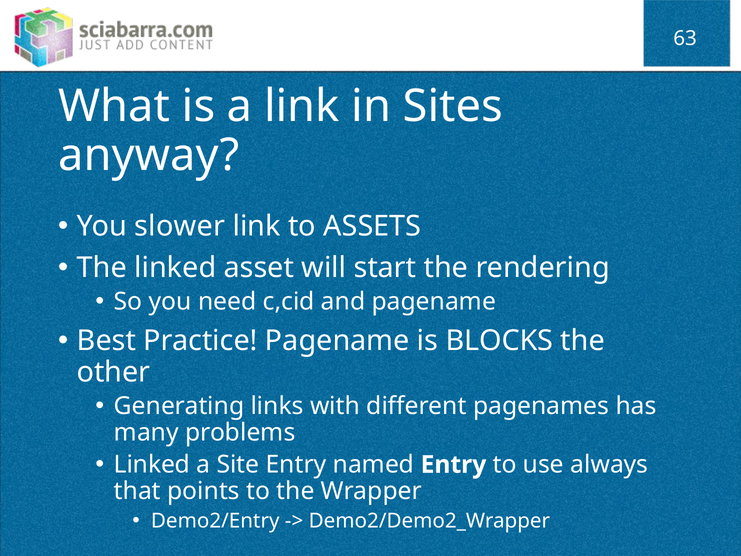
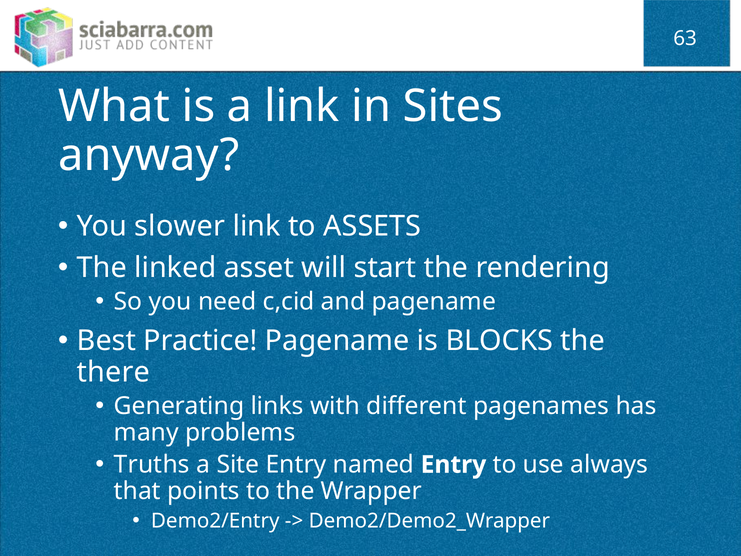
other: other -> there (113, 372)
Linked: Linked -> Truths (152, 464)
